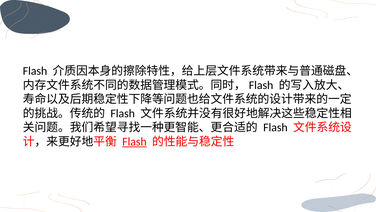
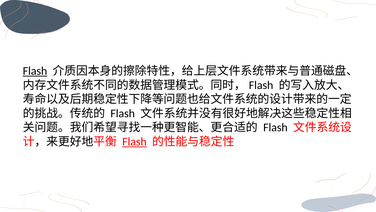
Flash underline: none -> present (35, 71)
